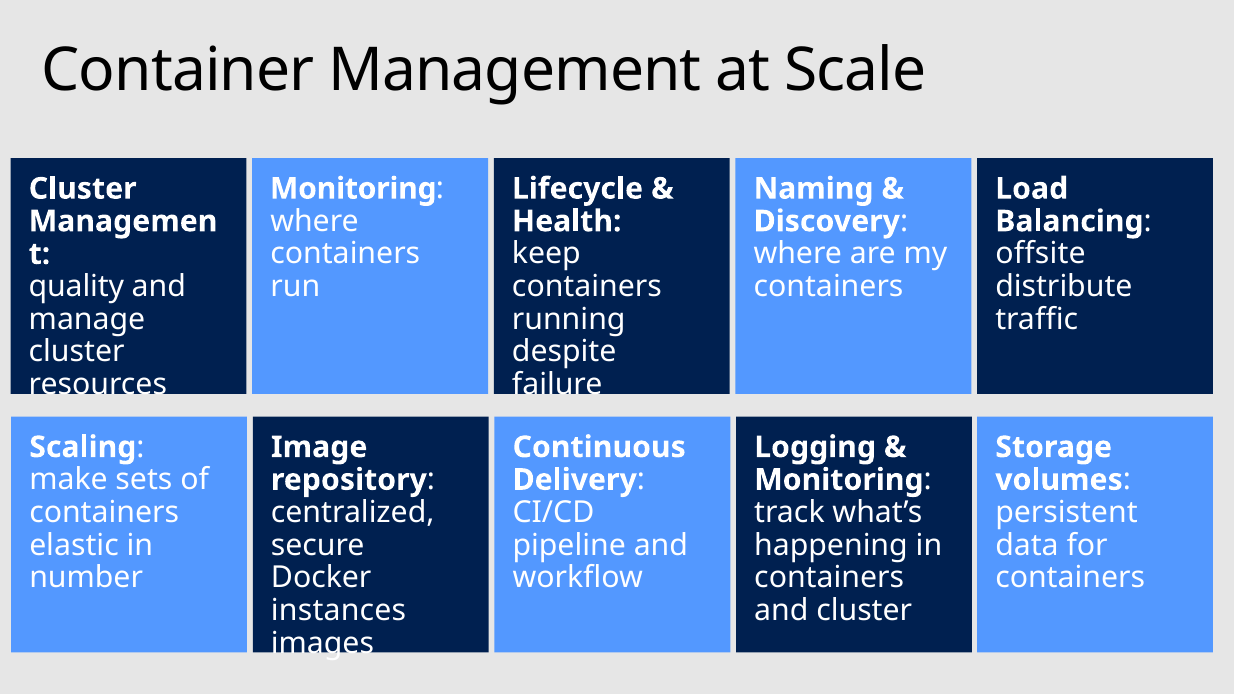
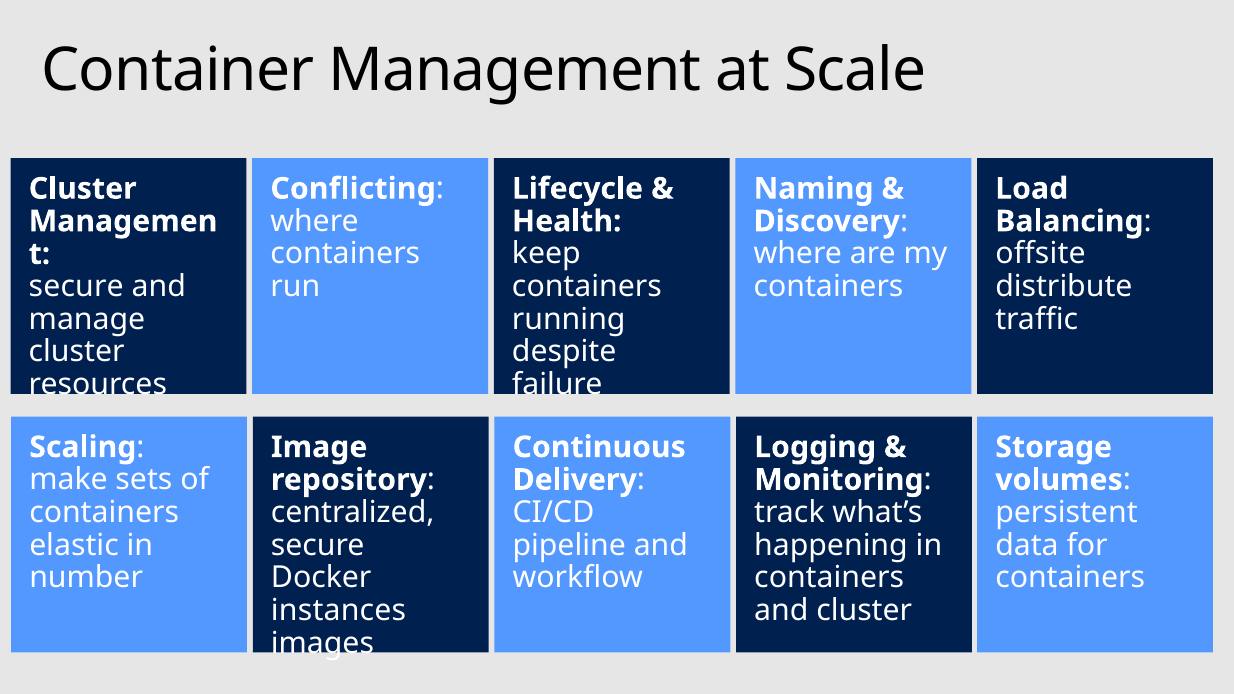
Monitoring: Monitoring -> Conflicting (353, 189)
quality: quality -> secure (76, 287)
